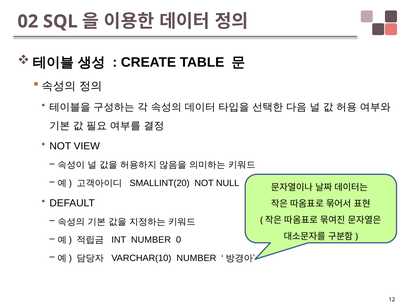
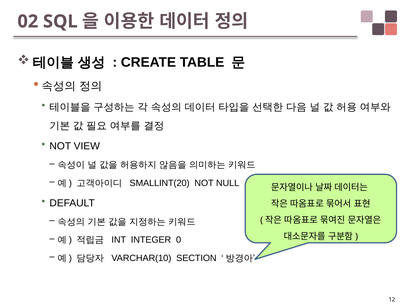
INT NUMBER: NUMBER -> INTEGER (151, 240)
VARCHAR(10 NUMBER: NUMBER -> SECTION (196, 259)
